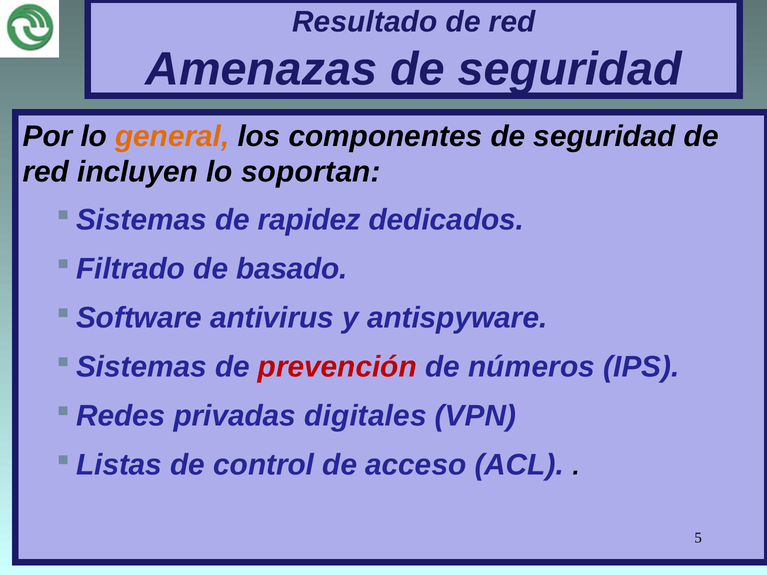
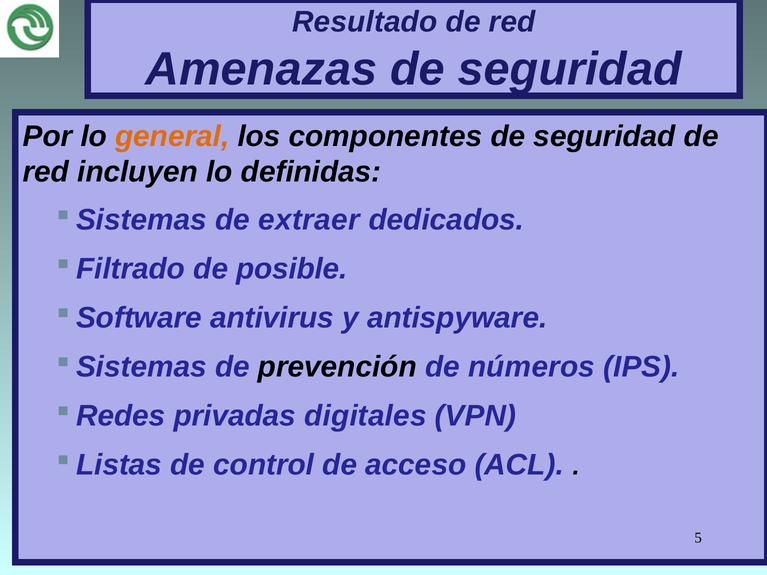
soportan: soportan -> definidas (311, 172)
rapidez: rapidez -> extraer (309, 220)
basado: basado -> posible (292, 269)
prevención colour: red -> black (337, 367)
